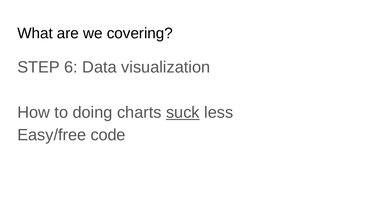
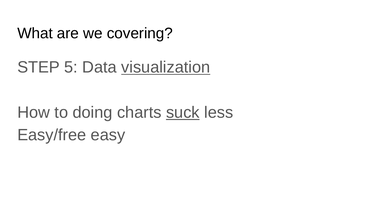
6: 6 -> 5 (71, 67)
visualization underline: none -> present (166, 67)
code: code -> easy (108, 135)
